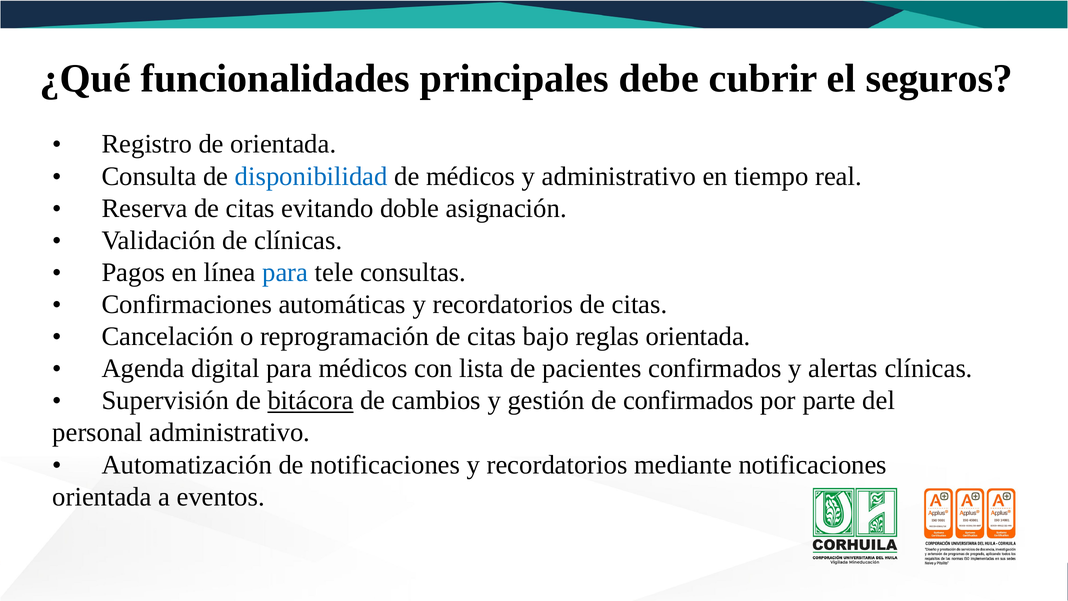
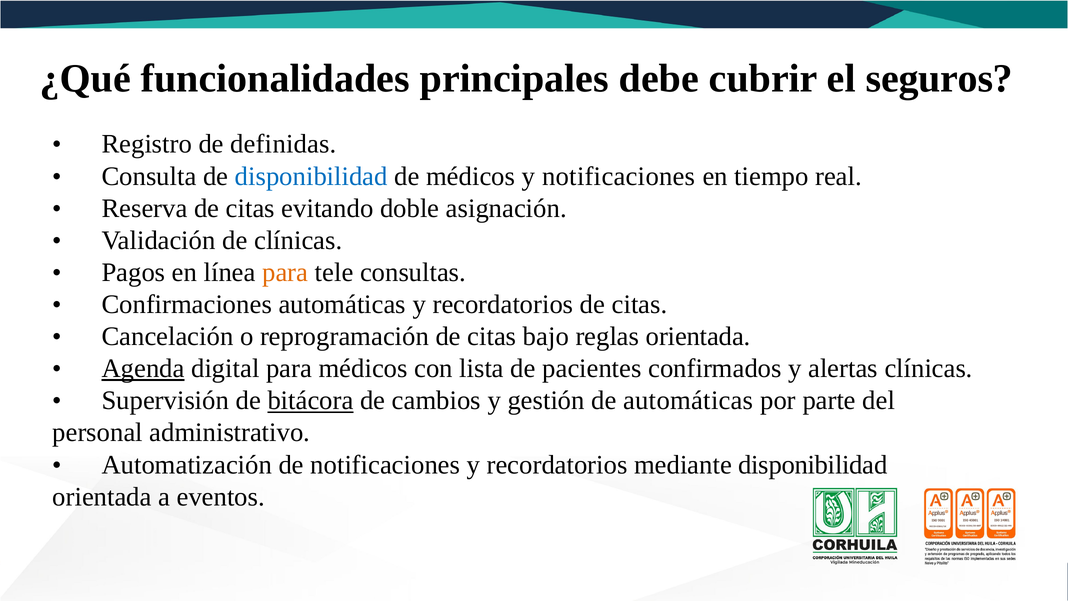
de orientada: orientada -> definidas (283, 144)
y administrativo: administrativo -> notificaciones (619, 176)
para colour: blue -> orange (285, 272)
Agenda underline: none -> present (143, 368)
de confirmados: confirmados -> automáticas (688, 400)
mediante notificaciones: notificaciones -> disponibilidad (813, 464)
